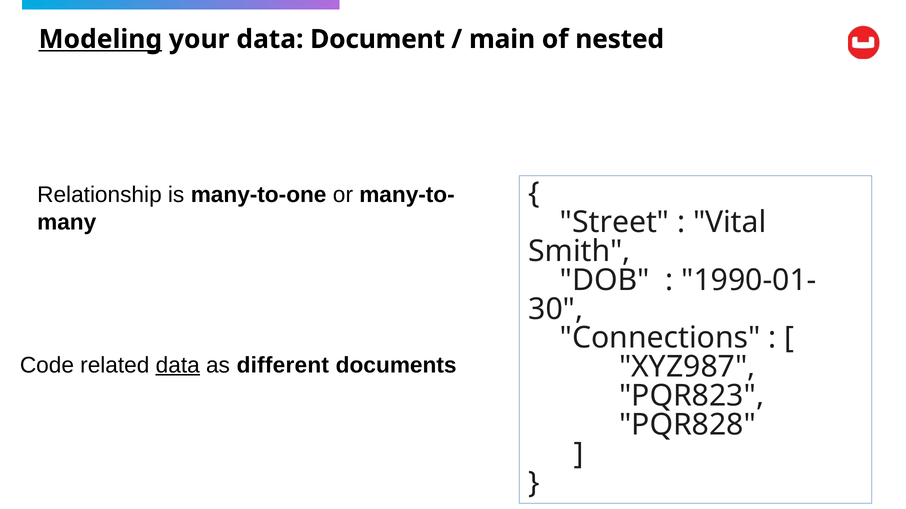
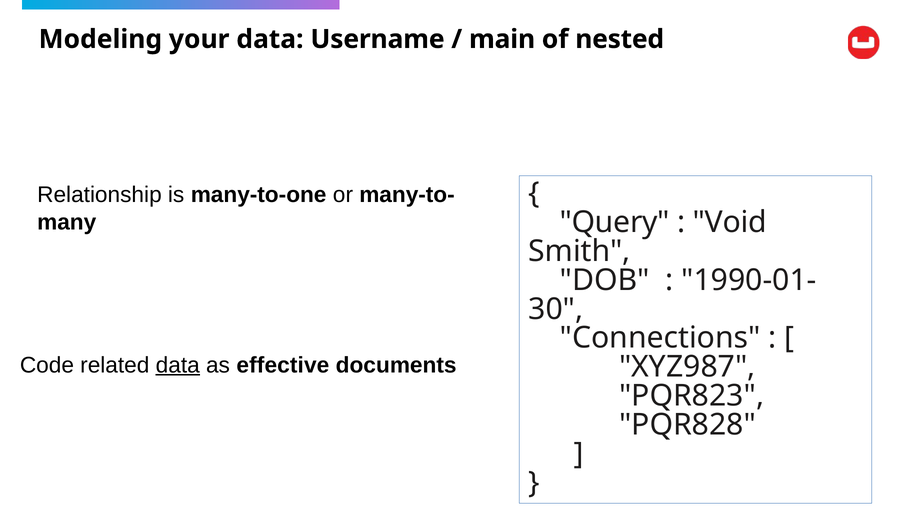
Modeling underline: present -> none (100, 39)
Document: Document -> Username (377, 39)
Street: Street -> Query (615, 222)
Vital: Vital -> Void (730, 222)
different: different -> effective (283, 366)
